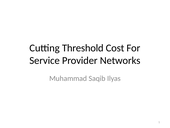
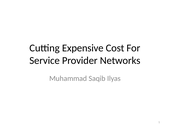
Threshold: Threshold -> Expensive (83, 48)
